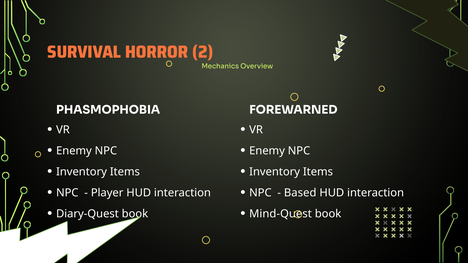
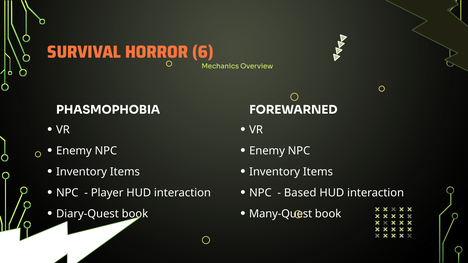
2: 2 -> 6 (203, 52)
Mind-Quest: Mind-Quest -> Many-Quest (281, 214)
